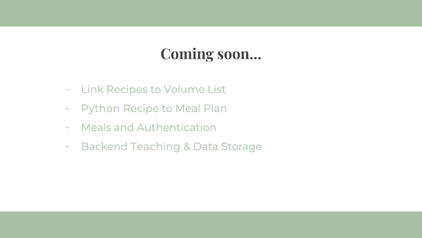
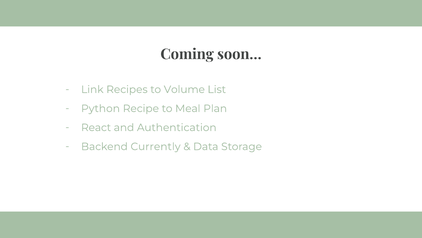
Meals: Meals -> React (96, 127)
Teaching: Teaching -> Currently (156, 146)
